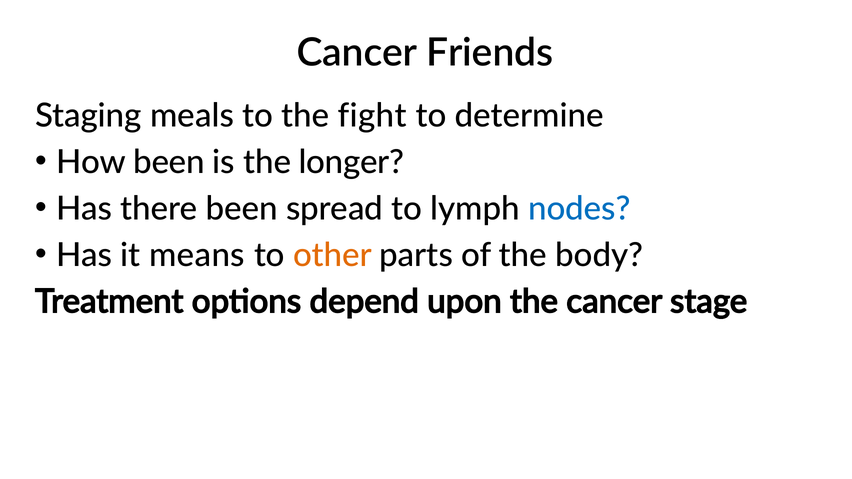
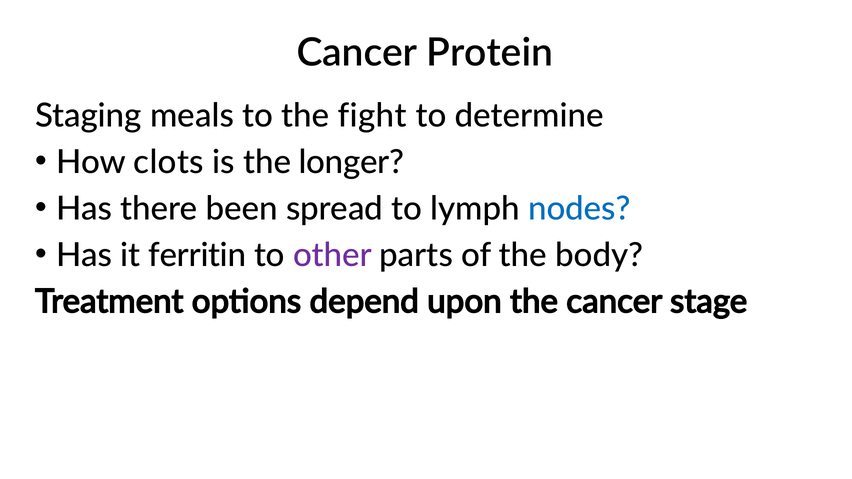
Friends: Friends -> Protein (490, 53)
How been: been -> clots (169, 162)
means: means -> ferritin (197, 255)
other colour: orange -> purple (332, 255)
